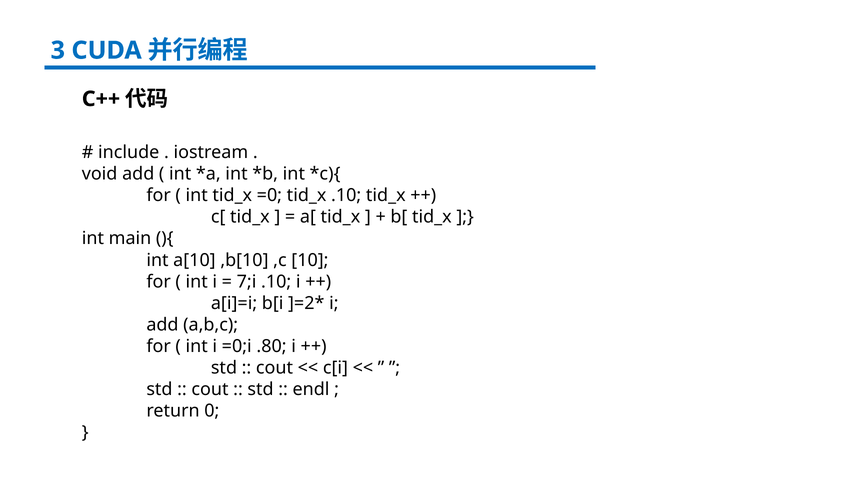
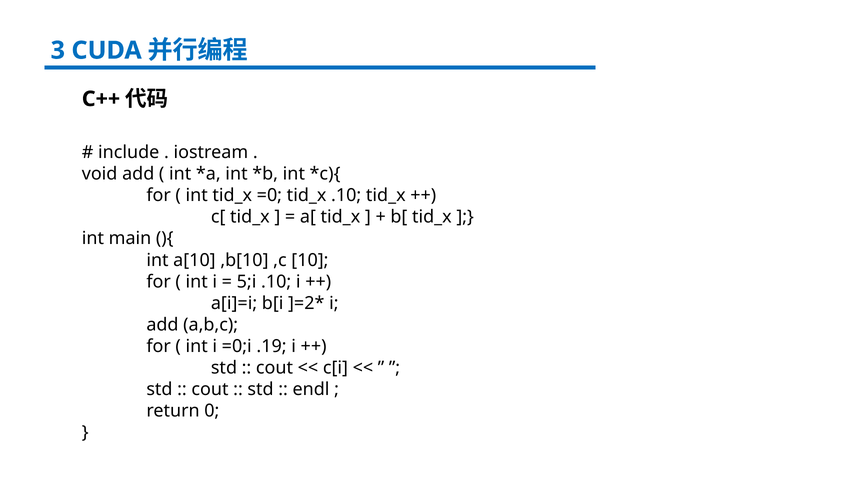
7;i: 7;i -> 5;i (247, 282)
.80: .80 -> .19 (272, 346)
